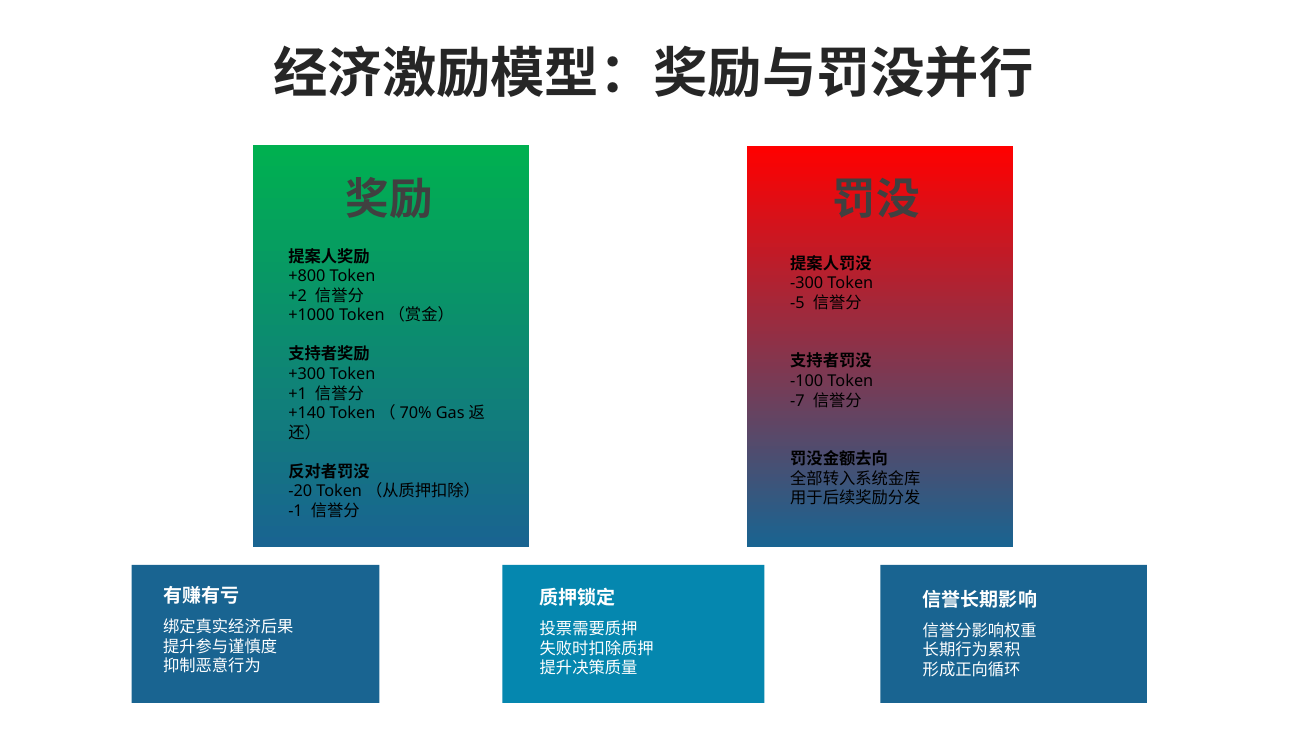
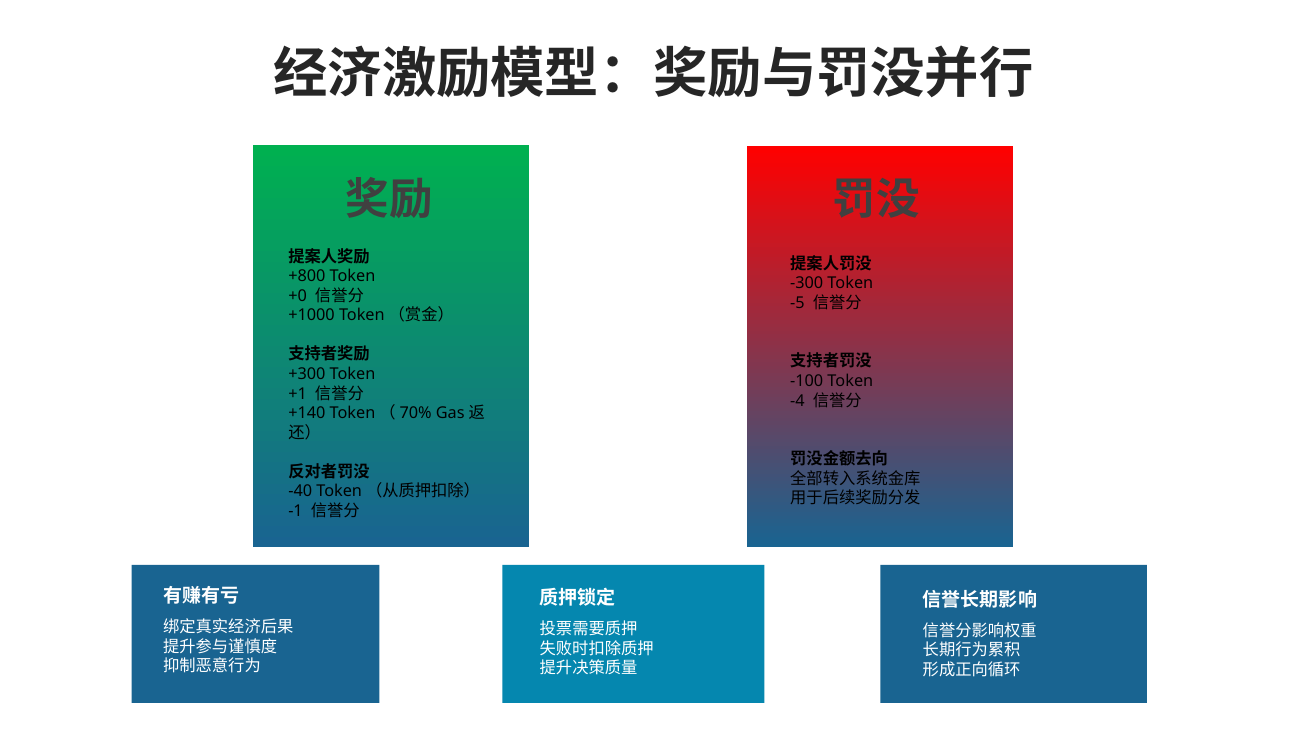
+2: +2 -> +0 (298, 296)
-7: -7 -> -4 (797, 400)
-20: -20 -> -40 (300, 491)
